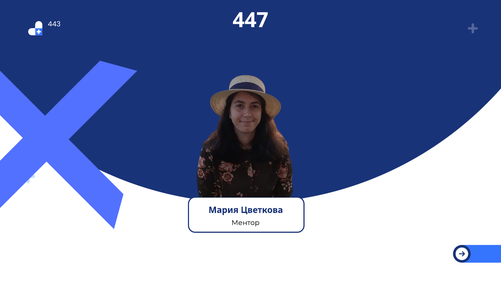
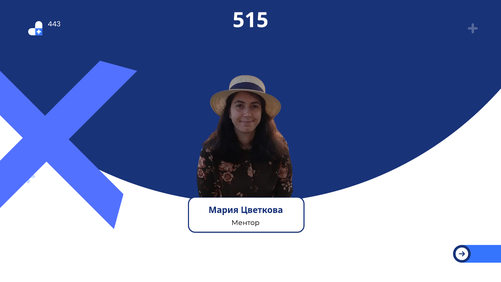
447: 447 -> 515 (250, 20)
